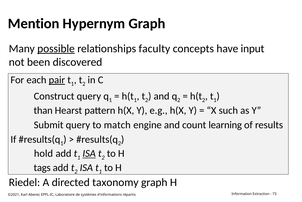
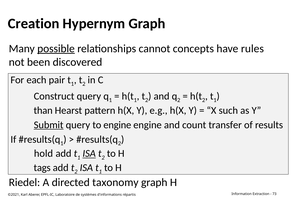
Mention: Mention -> Creation (34, 23)
faculty: faculty -> cannot (154, 48)
input: input -> rules (252, 48)
pair underline: present -> none (57, 80)
Submit underline: none -> present (49, 124)
to match: match -> engine (117, 124)
learning: learning -> transfer (225, 124)
